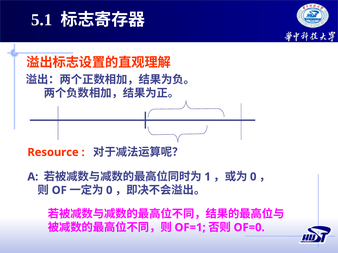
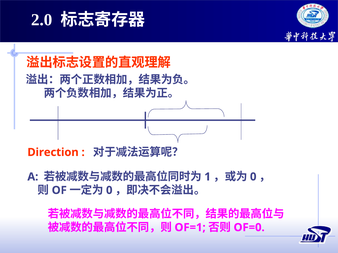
5.1: 5.1 -> 2.0 (42, 20)
Resource: Resource -> Direction (53, 153)
